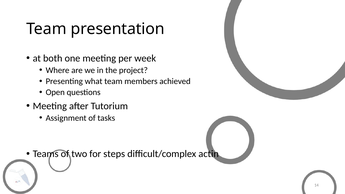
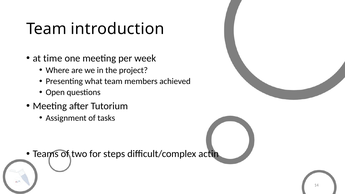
presentation: presentation -> introduction (118, 29)
both: both -> time (53, 58)
